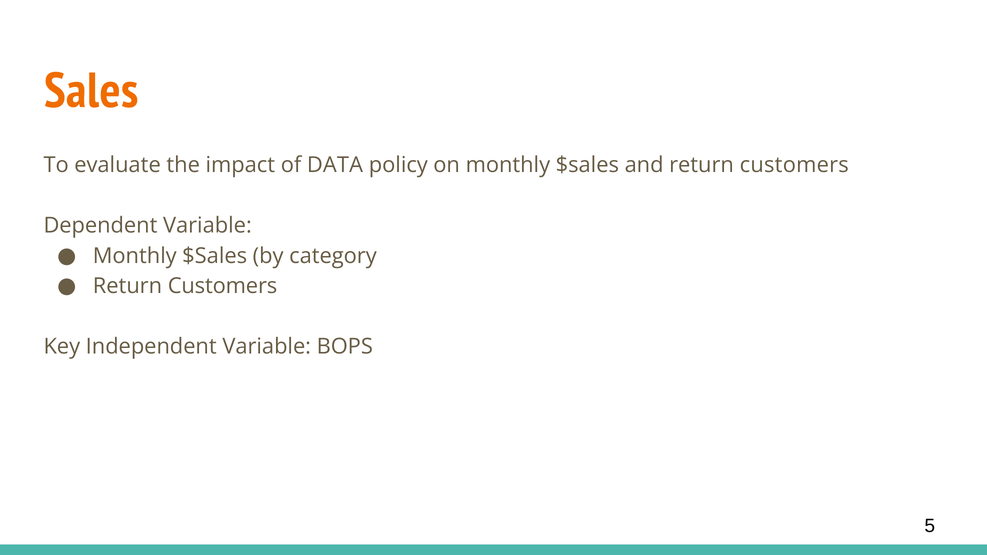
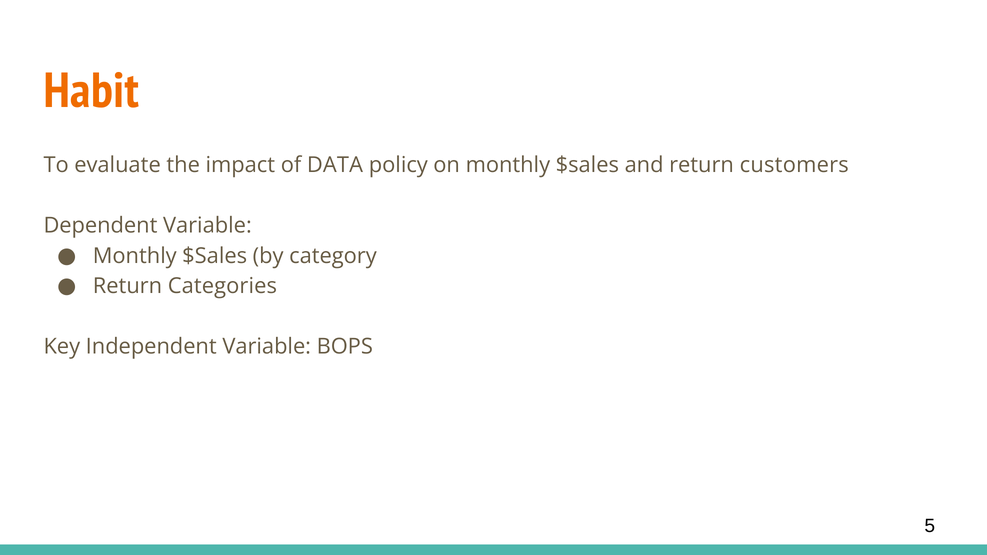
Sales: Sales -> Habit (91, 91)
Customers: Customers -> Categories (222, 286)
